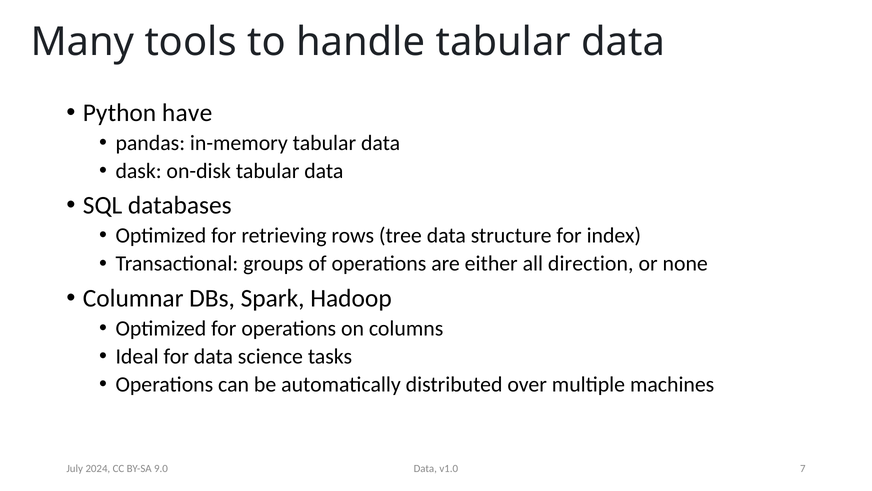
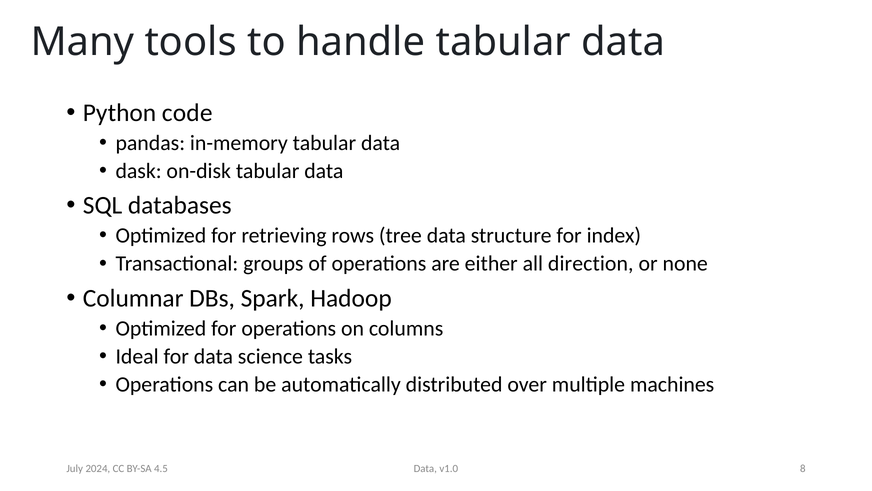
have: have -> code (187, 113)
7: 7 -> 8 (803, 468)
9.0: 9.0 -> 4.5 (161, 468)
